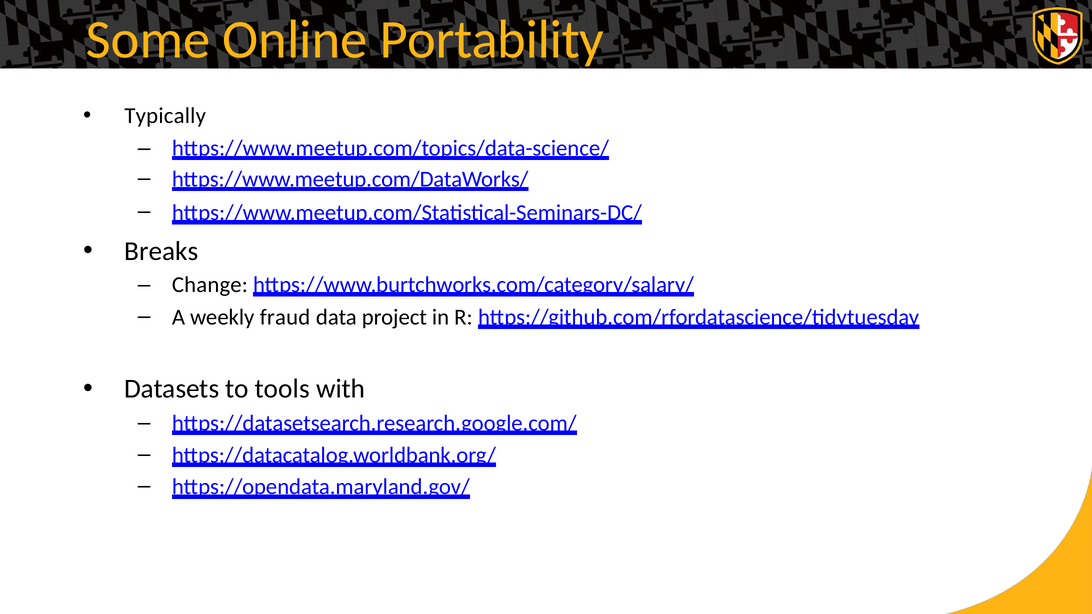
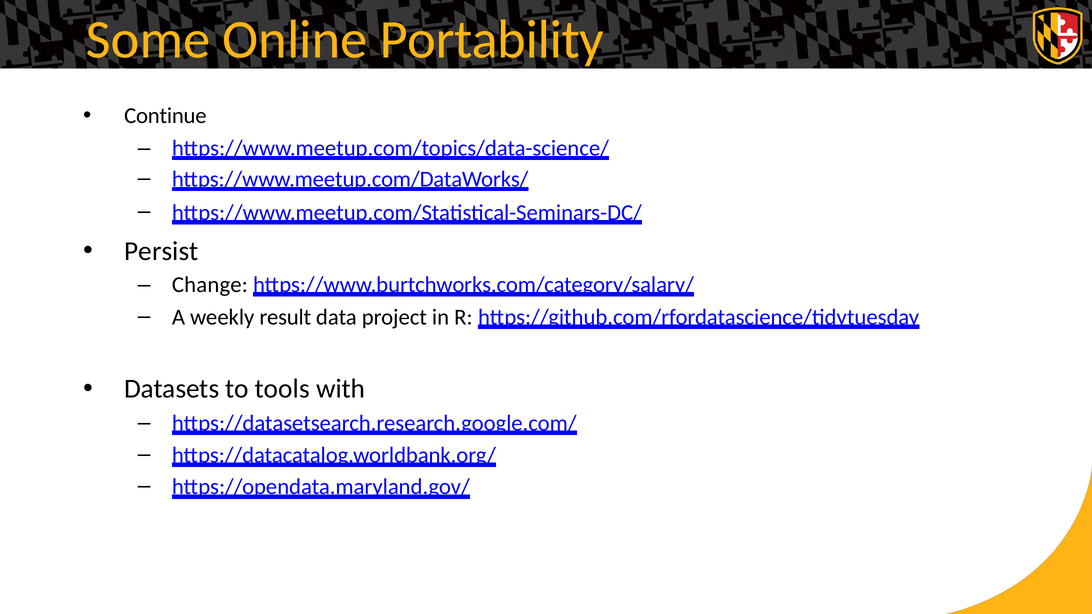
Typically: Typically -> Continue (165, 116)
Breaks: Breaks -> Persist (161, 251)
fraud: fraud -> result (285, 317)
